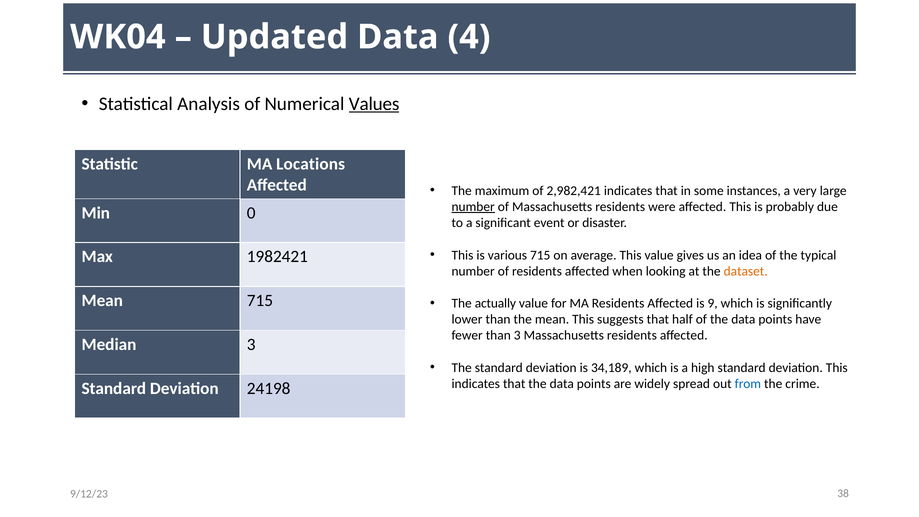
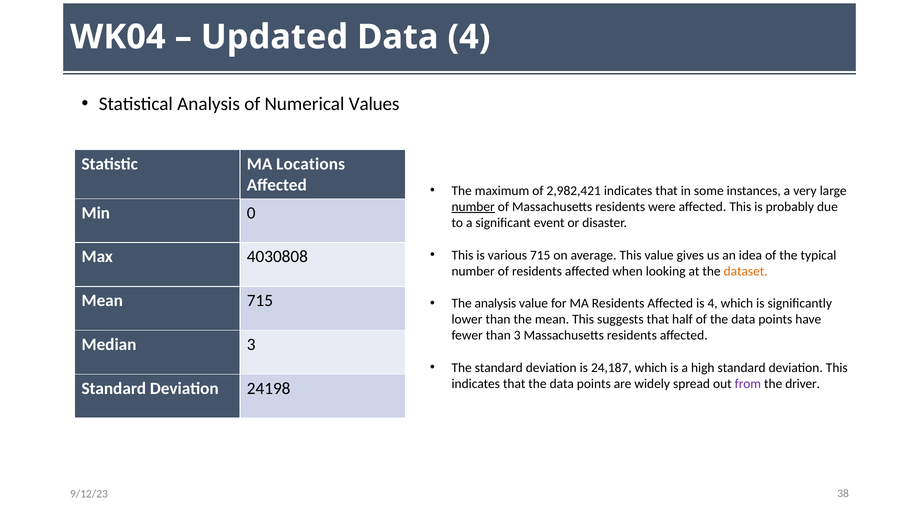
Values underline: present -> none (374, 104)
1982421: 1982421 -> 4030808 (277, 257)
The actually: actually -> analysis (495, 303)
is 9: 9 -> 4 (713, 303)
34,189: 34,189 -> 24,187 (611, 368)
from colour: blue -> purple (748, 384)
crime: crime -> driver (803, 384)
